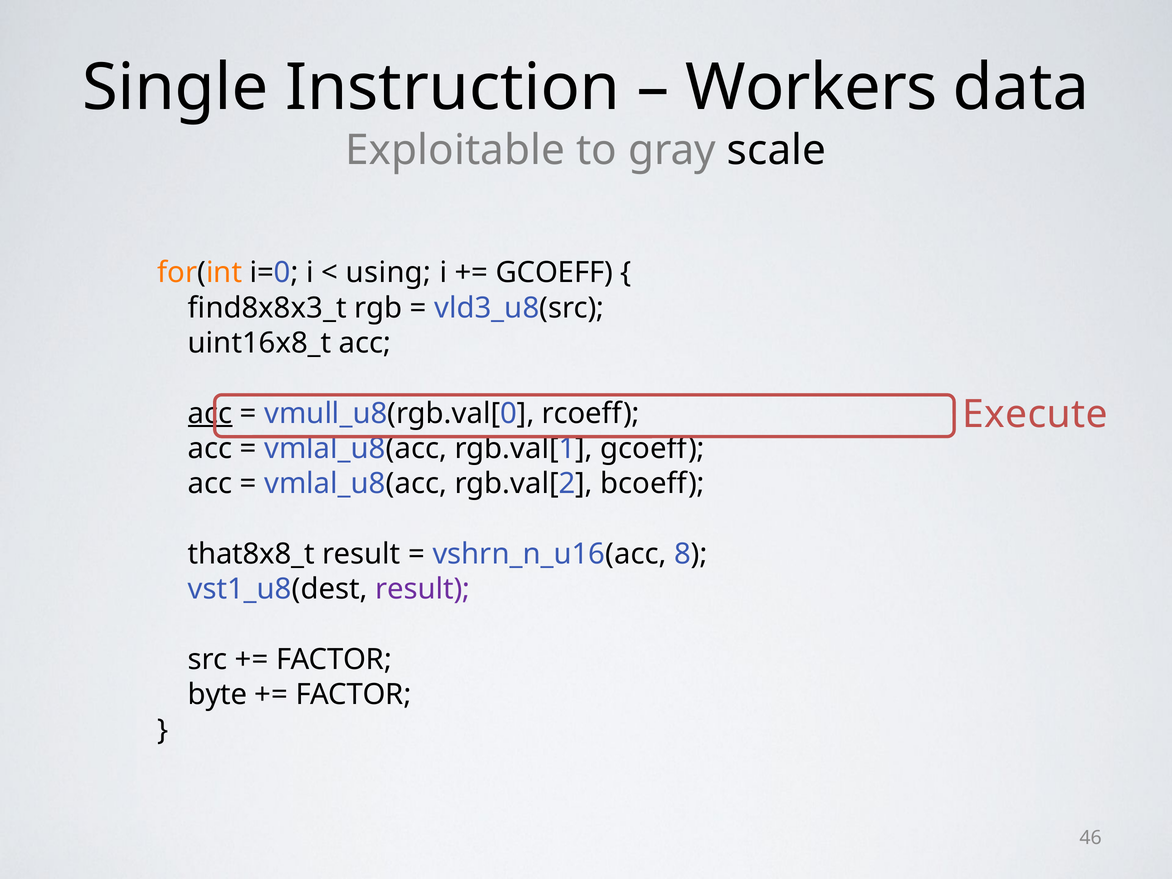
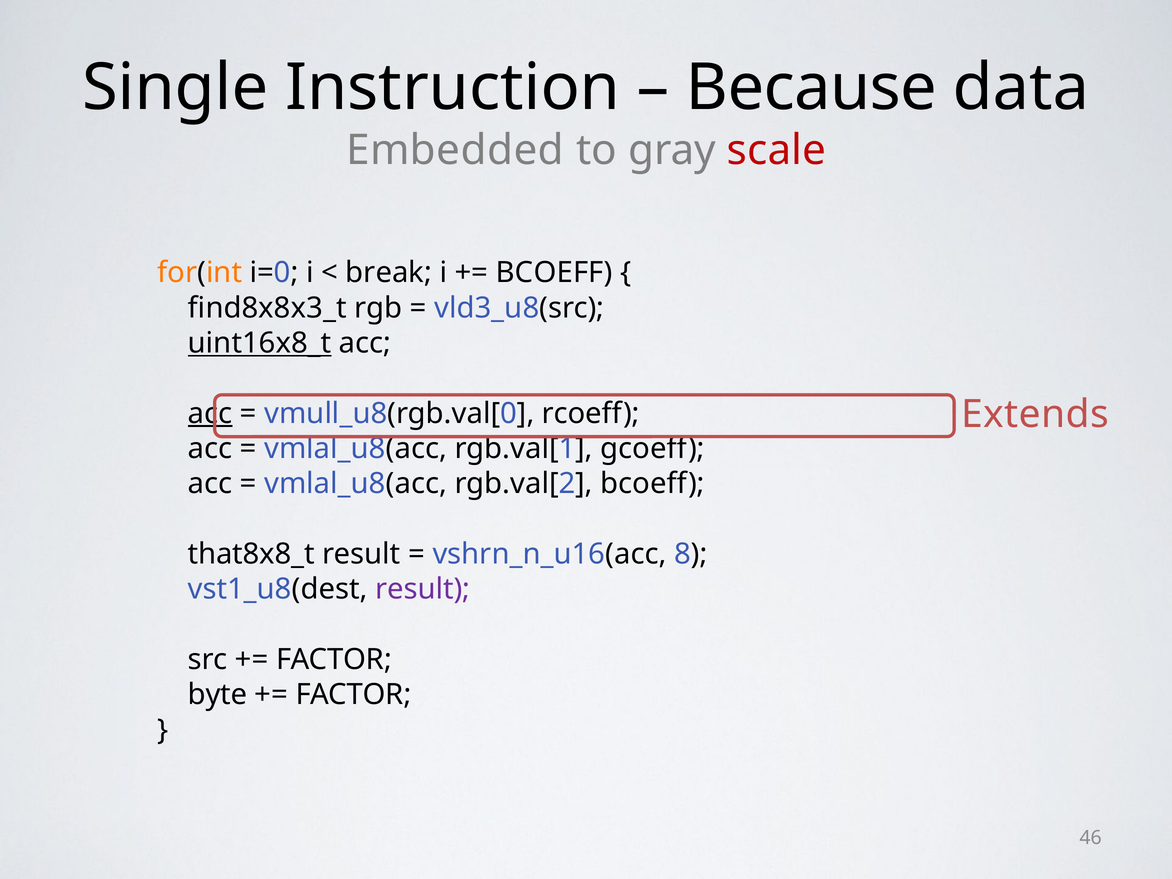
Workers: Workers -> Because (811, 88)
Exploitable: Exploitable -> Embedded (455, 150)
scale colour: black -> red (777, 150)
using: using -> break (389, 273)
GCOEFF: GCOEFF -> BCOEFF (554, 273)
uint16x8_t underline: none -> present (260, 343)
Execute: Execute -> Extends (1035, 414)
